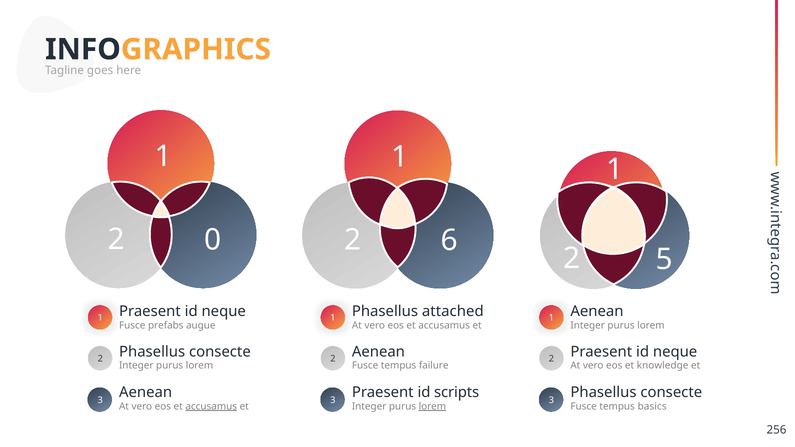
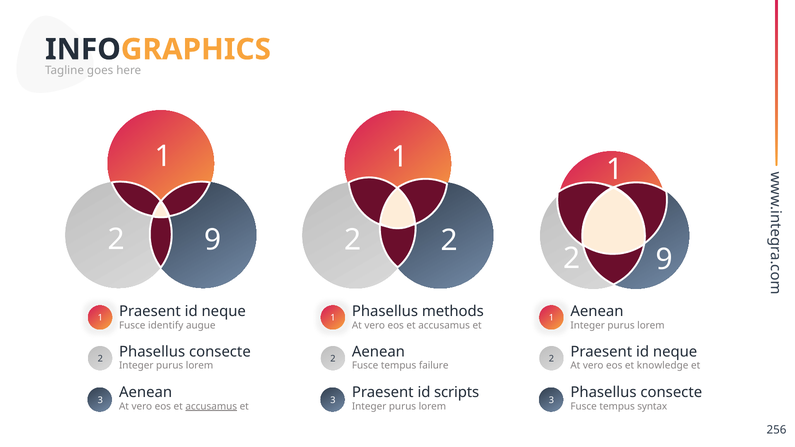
0: 0 -> 9 (213, 240)
2 6: 6 -> 2 (449, 240)
5: 5 -> 9 (664, 260)
attached: attached -> methods (453, 312)
prefabs: prefabs -> identify (166, 326)
lorem underline: present -> none (432, 406)
basics: basics -> syntax (652, 406)
